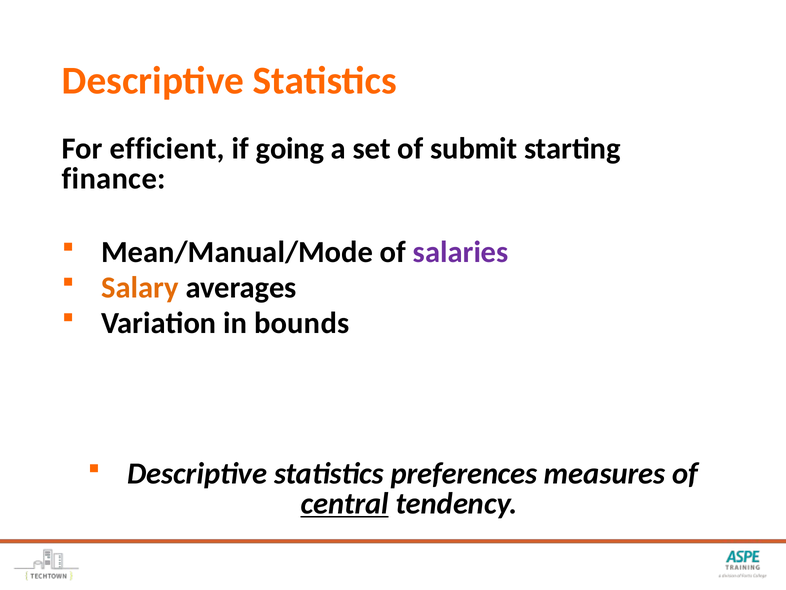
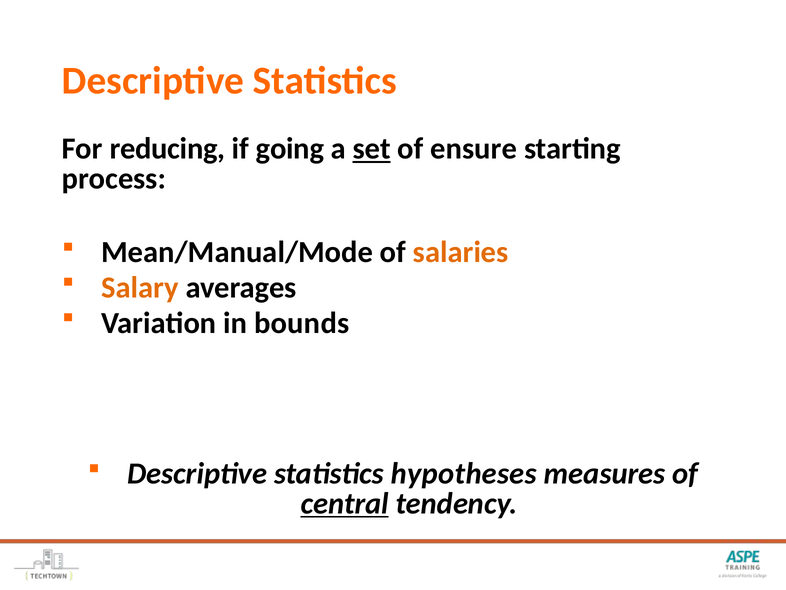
efficient: efficient -> reducing (167, 149)
set underline: none -> present (372, 149)
submit: submit -> ensure (474, 149)
finance: finance -> process (114, 178)
salaries colour: purple -> orange (461, 252)
preferences: preferences -> hypotheses (464, 473)
